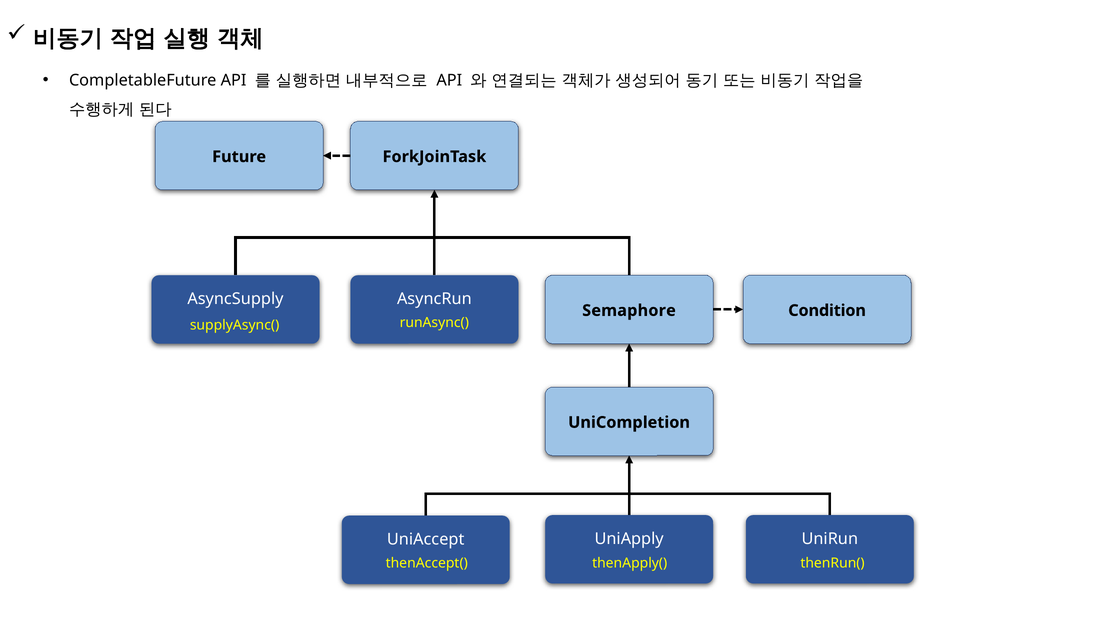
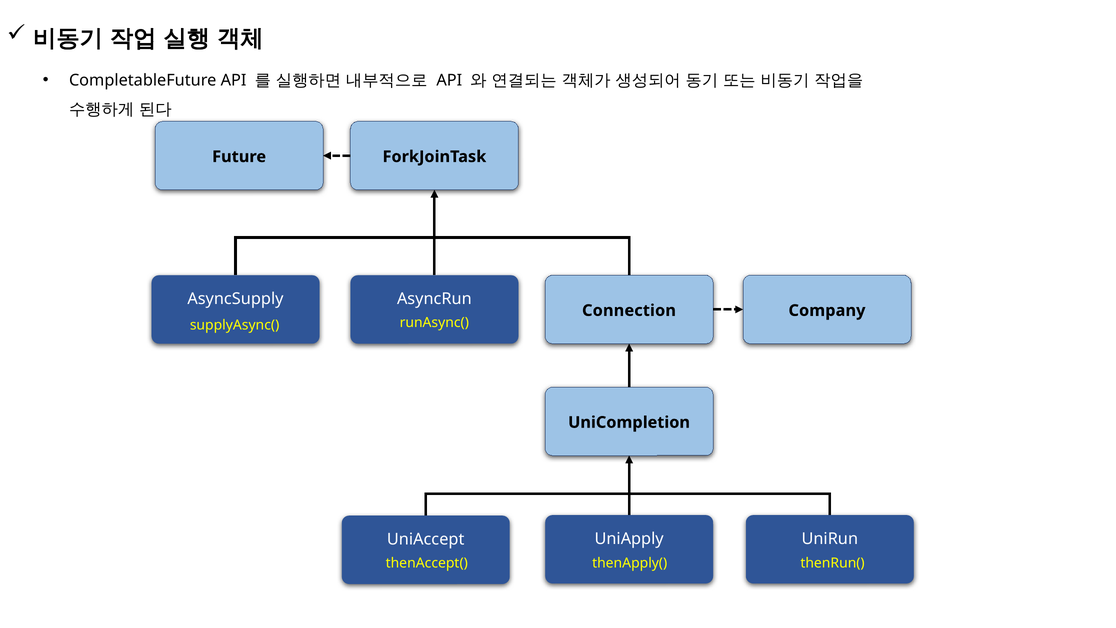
Semaphore: Semaphore -> Connection (629, 310)
Condition: Condition -> Company (827, 310)
